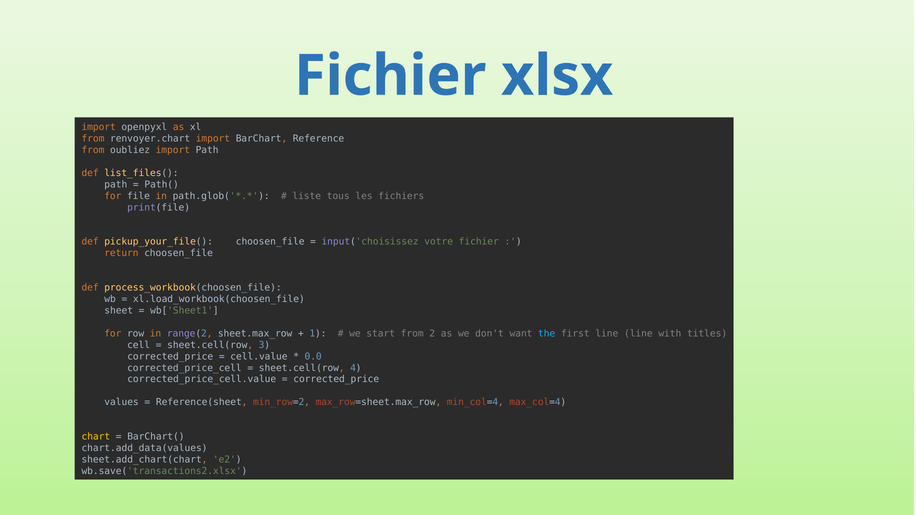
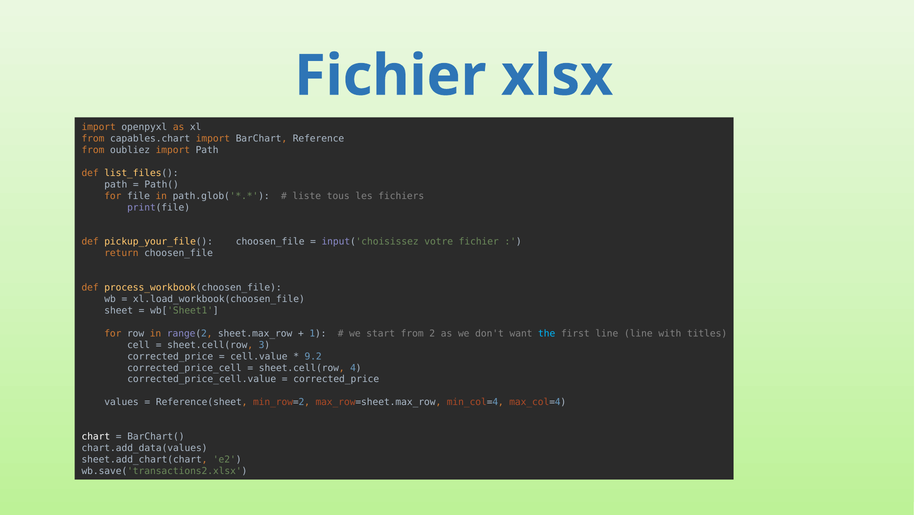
renvoyer.chart: renvoyer.chart -> capables.chart (150, 139)
0.0: 0.0 -> 9.2 (313, 357)
chart colour: yellow -> white (96, 437)
